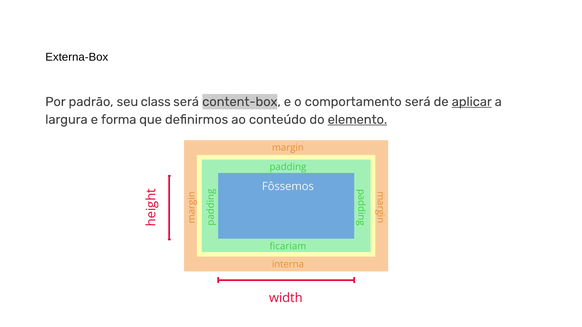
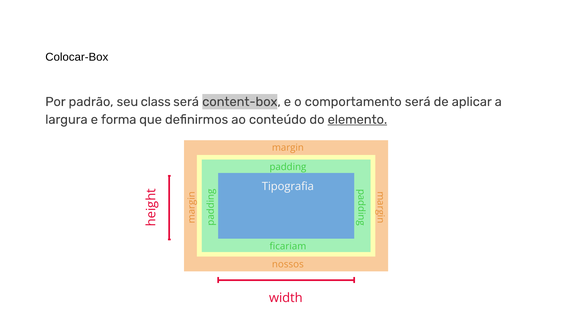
Externa-Box: Externa-Box -> Colocar-Box (77, 57)
aplicar underline: present -> none (472, 102)
Fôssemos: Fôssemos -> Tipografia (288, 187)
interna: interna -> nossos (288, 265)
